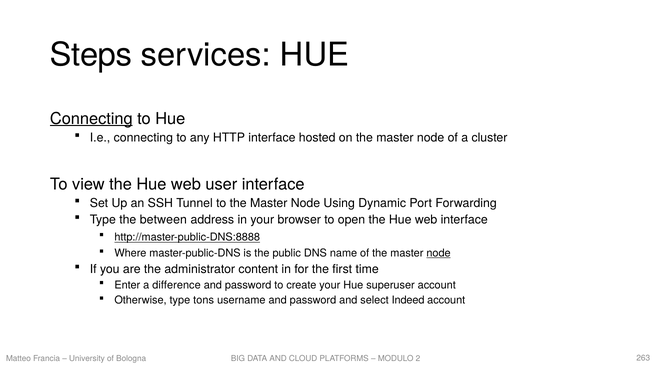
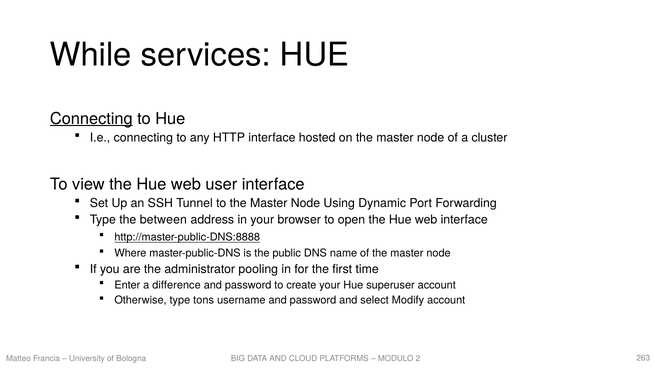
Steps: Steps -> While (91, 55)
node underline: present -> none (439, 253)
content: content -> pooling (258, 269)
Indeed: Indeed -> Modify (408, 300)
